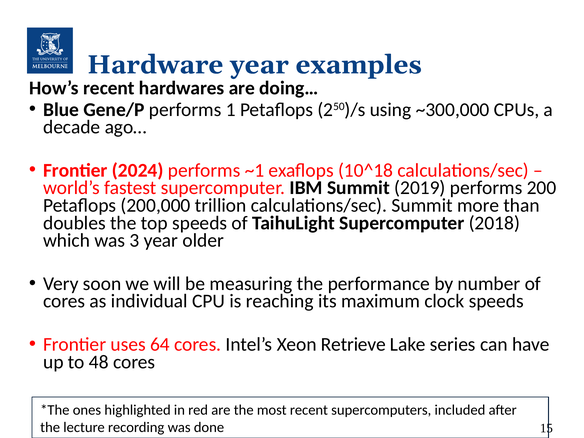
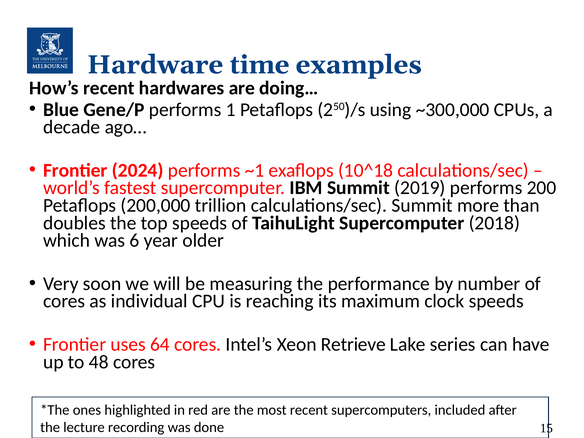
Hardware year: year -> time (260, 65)
3: 3 -> 6 (134, 240)
